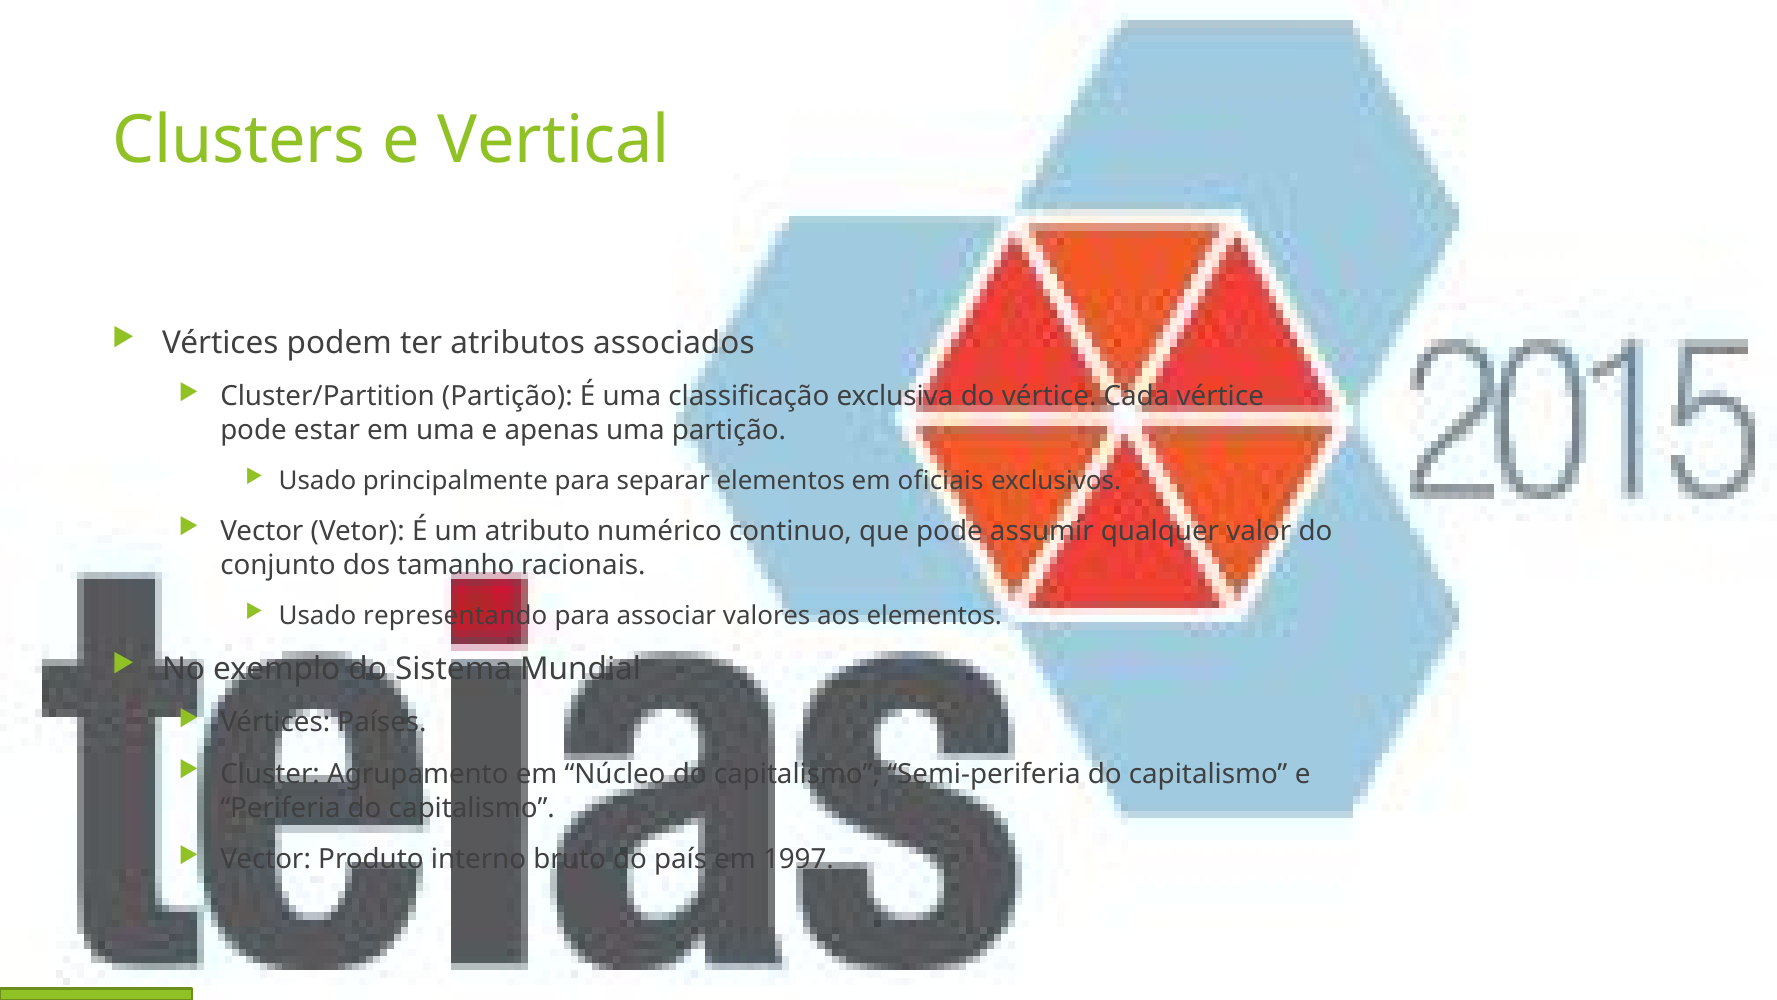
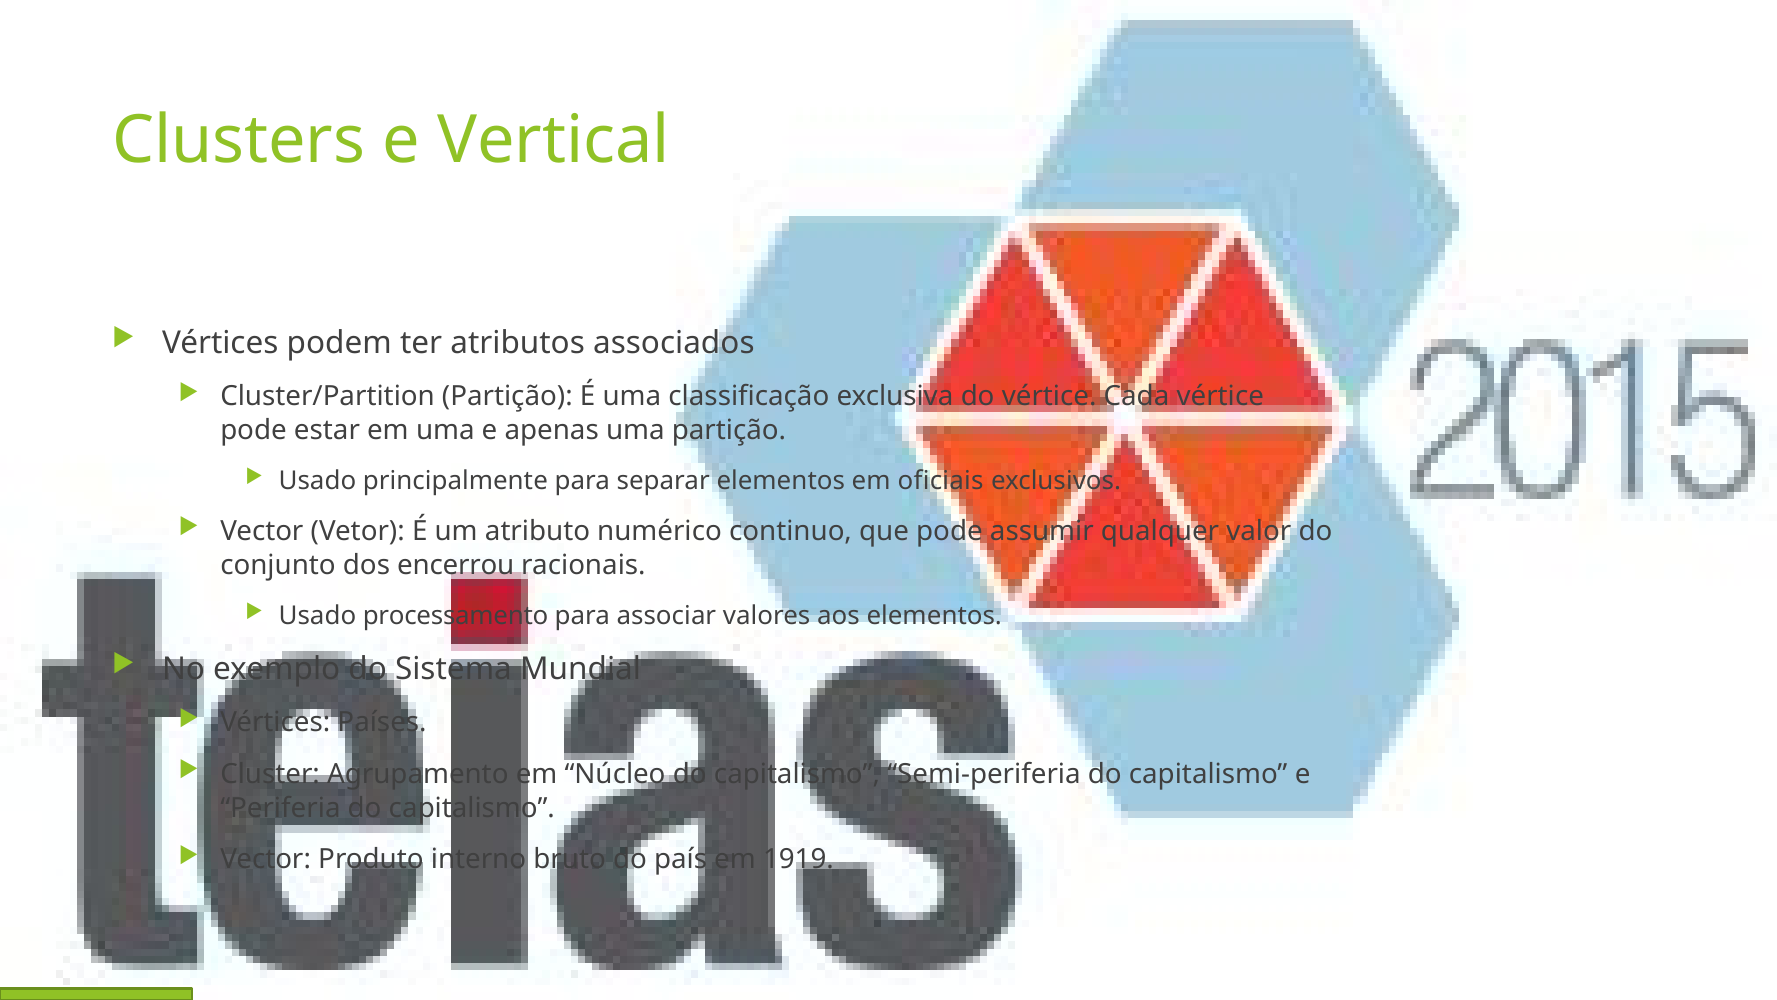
tamanho: tamanho -> encerrou (456, 565)
representando: representando -> processamento (456, 615)
1997: 1997 -> 1919 (798, 859)
